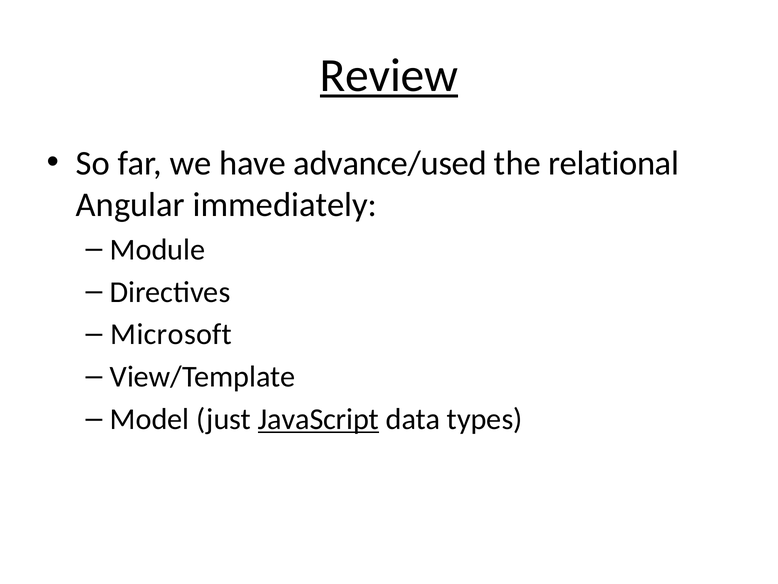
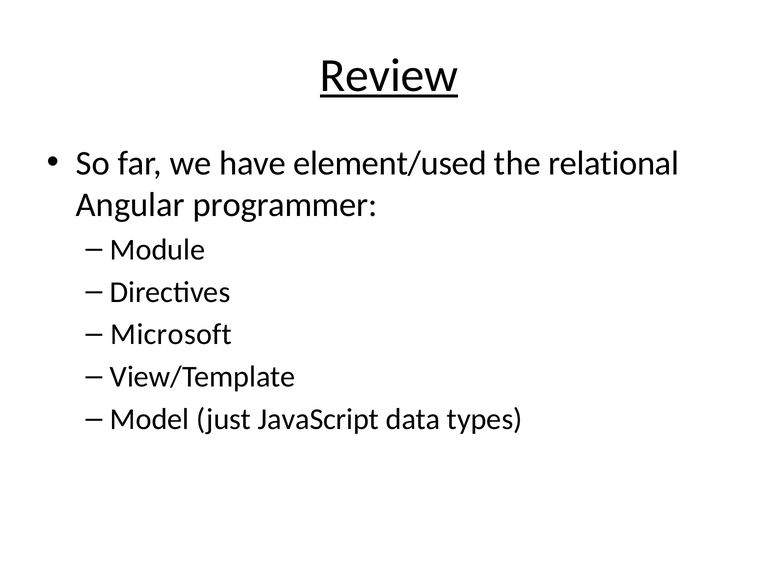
advance/used: advance/used -> element/used (390, 163)
immediately: immediately -> programmer (285, 205)
JavaScript underline: present -> none (318, 419)
